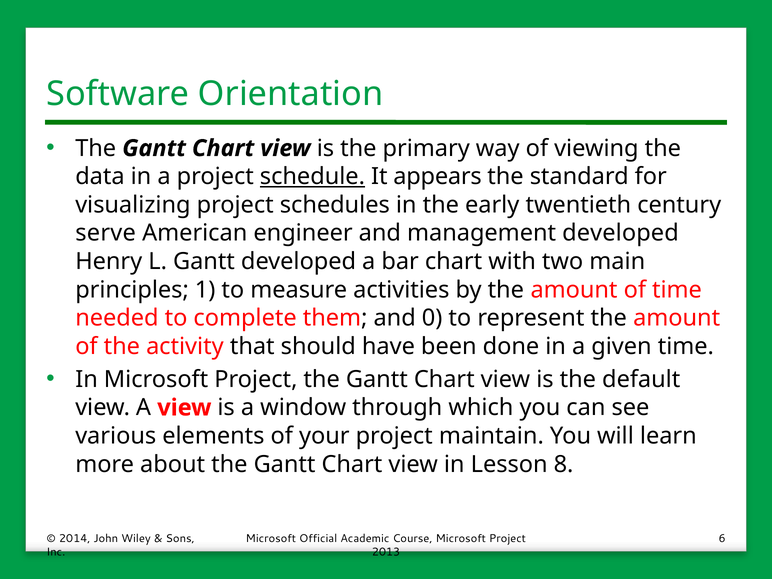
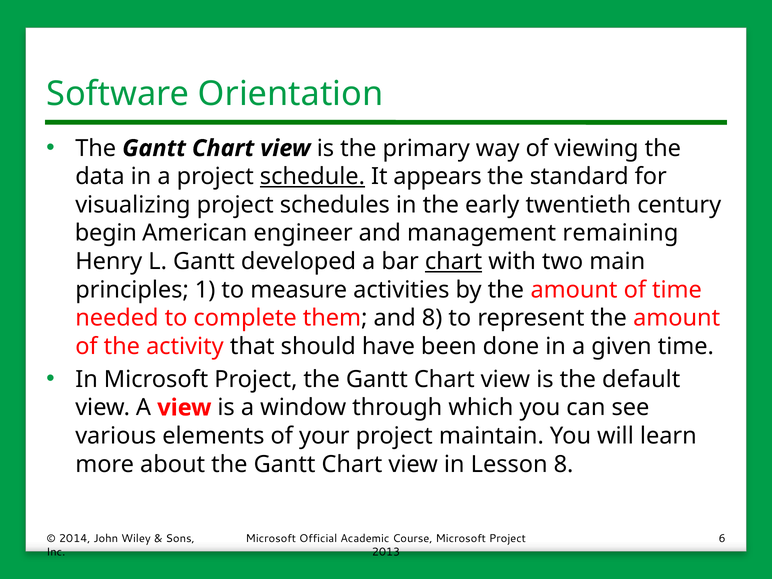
serve: serve -> begin (106, 233)
management developed: developed -> remaining (620, 233)
chart underline: none -> present (454, 262)
and 0: 0 -> 8 (432, 318)
